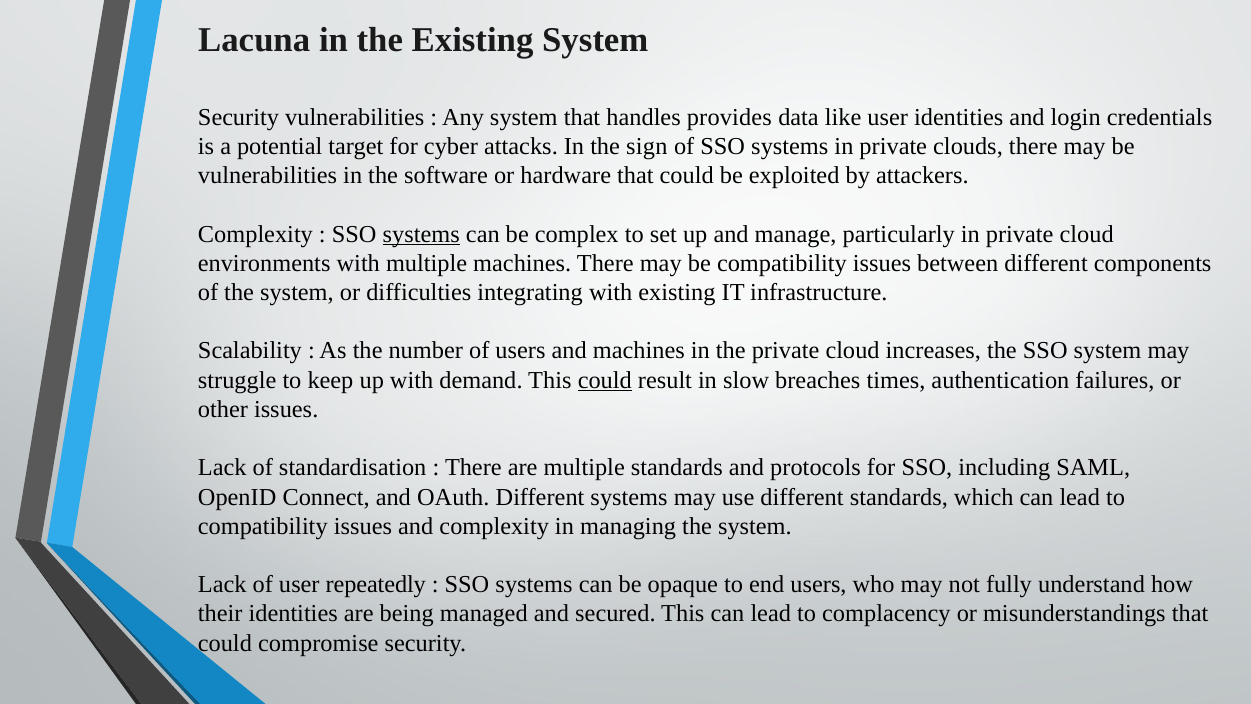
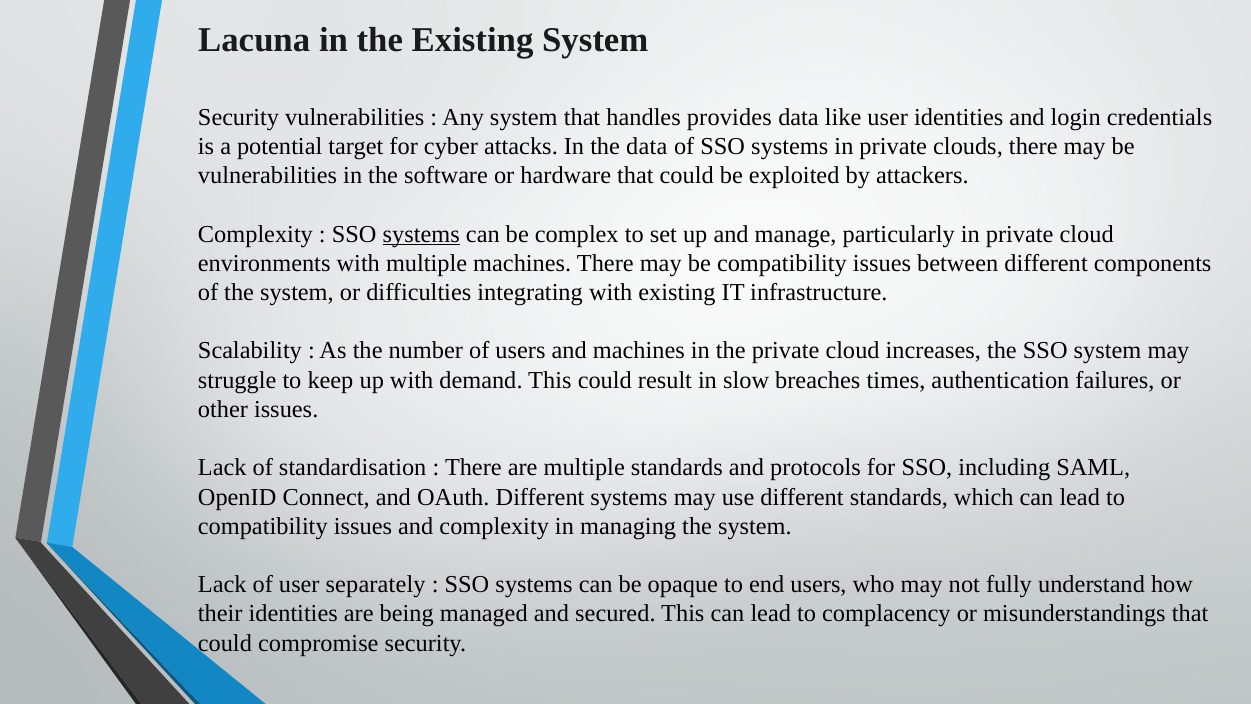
the sign: sign -> data (647, 146)
could underline: present -> none (605, 380)
repeatedly: repeatedly -> separately (376, 584)
